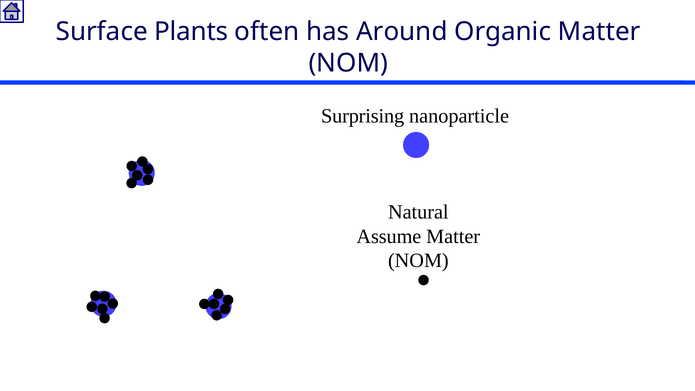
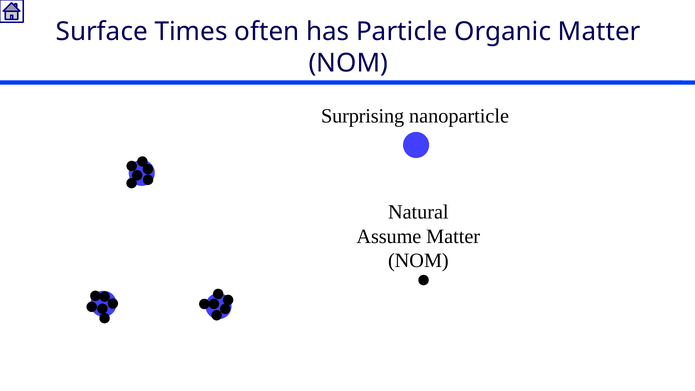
Plants: Plants -> Times (191, 32)
Around: Around -> Particle (402, 32)
